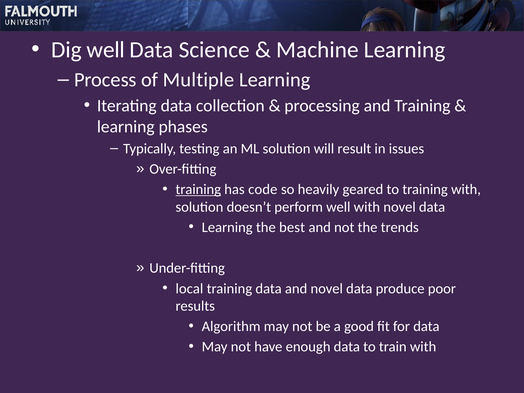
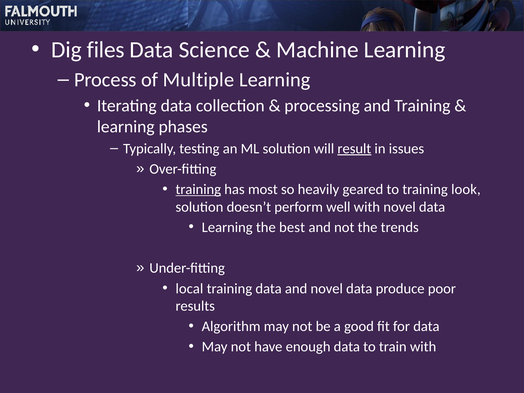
Dig well: well -> files (106, 50)
result underline: none -> present (354, 149)
code: code -> most (263, 189)
training with: with -> look (466, 189)
